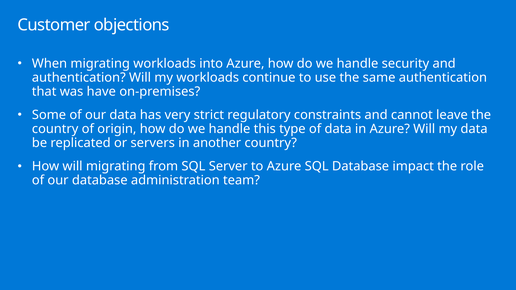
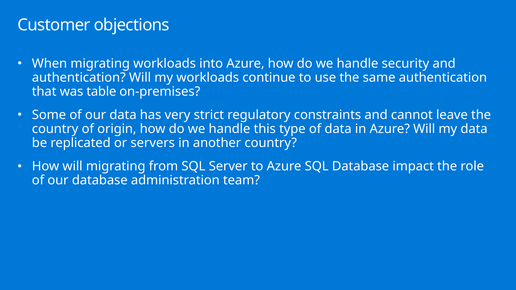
have: have -> table (101, 91)
